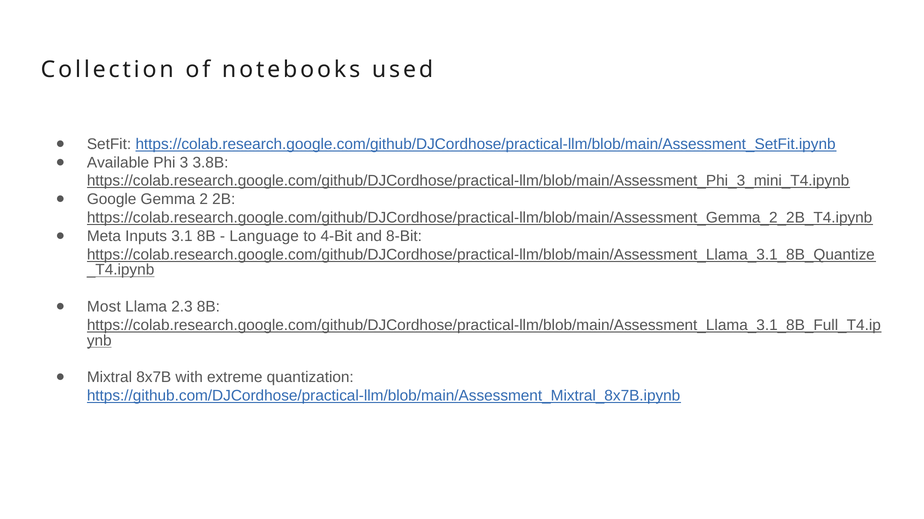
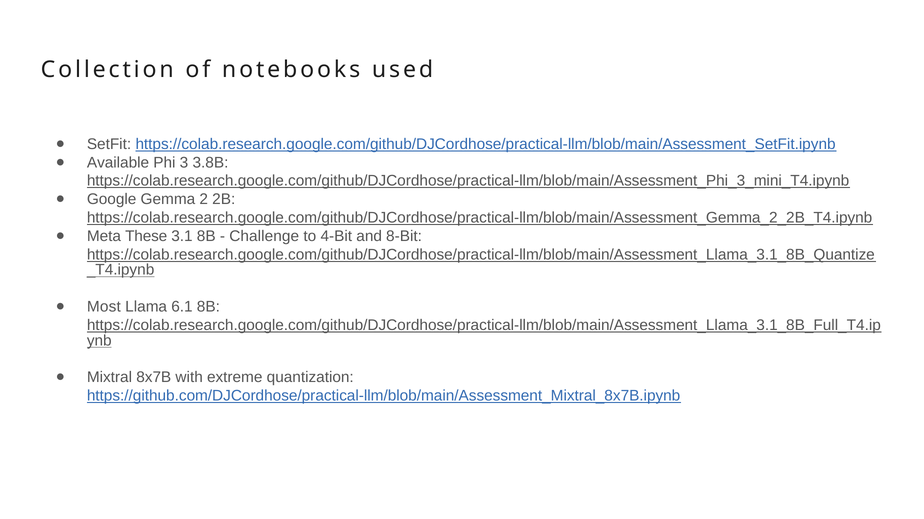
Inputs: Inputs -> These (146, 236)
Language: Language -> Challenge (264, 236)
2.3: 2.3 -> 6.1 (182, 307)
